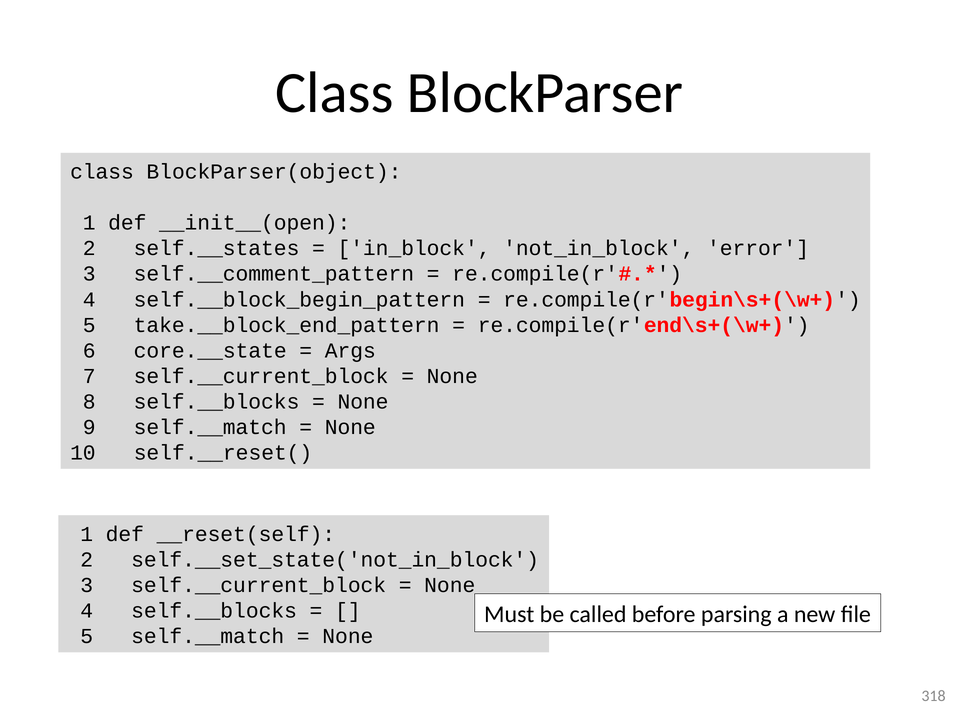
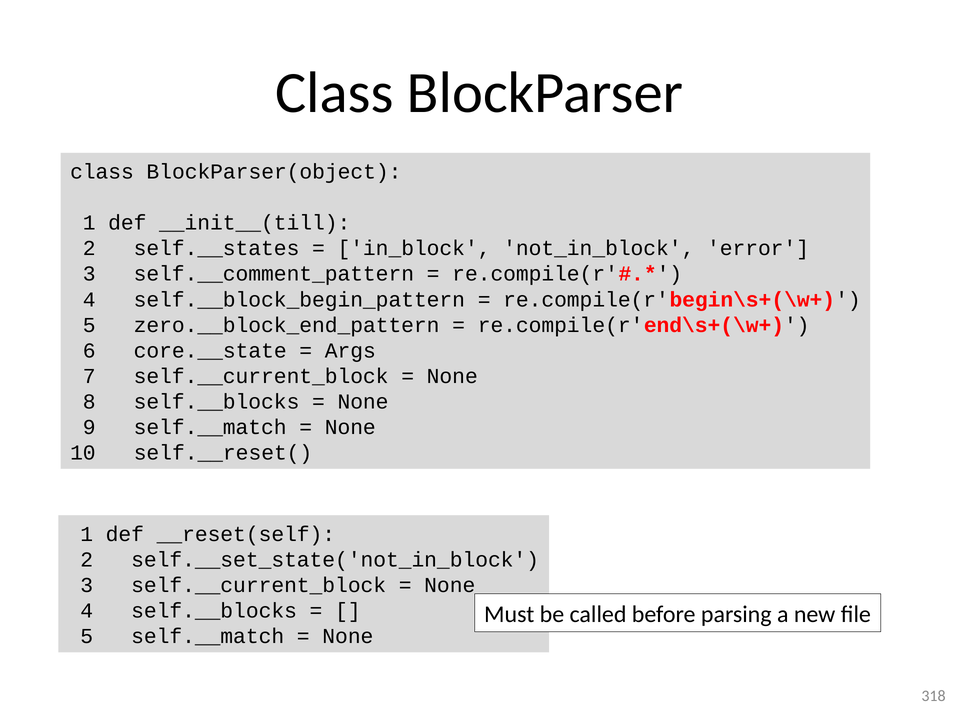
__init__(open: __init__(open -> __init__(till (255, 223)
take.__block_end_pattern: take.__block_end_pattern -> zero.__block_end_pattern (287, 325)
